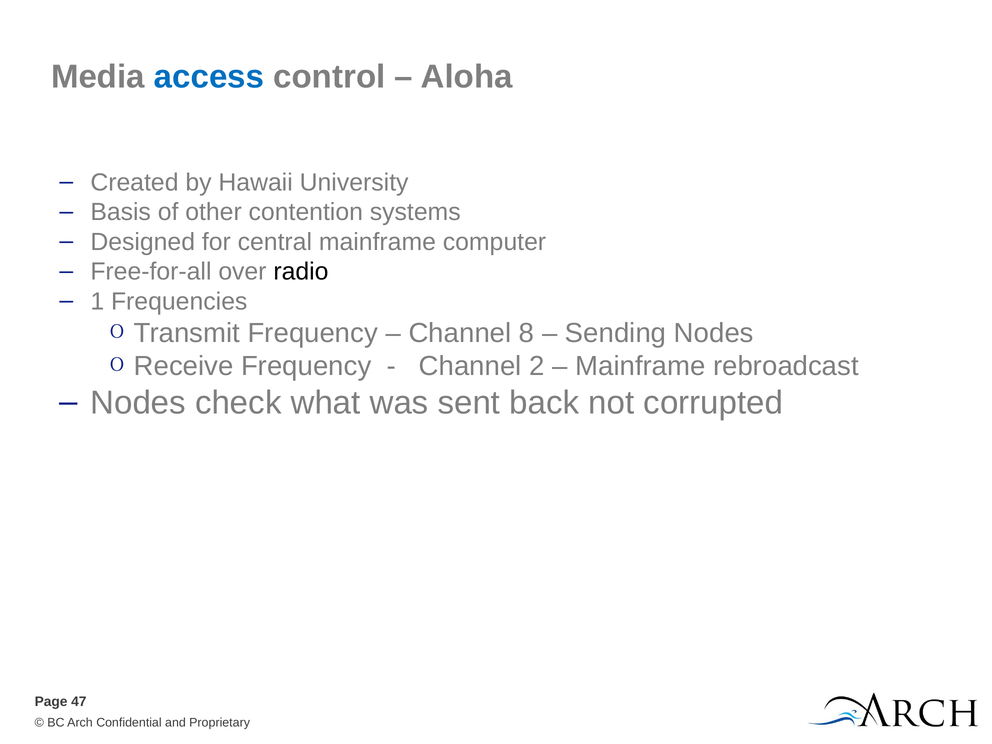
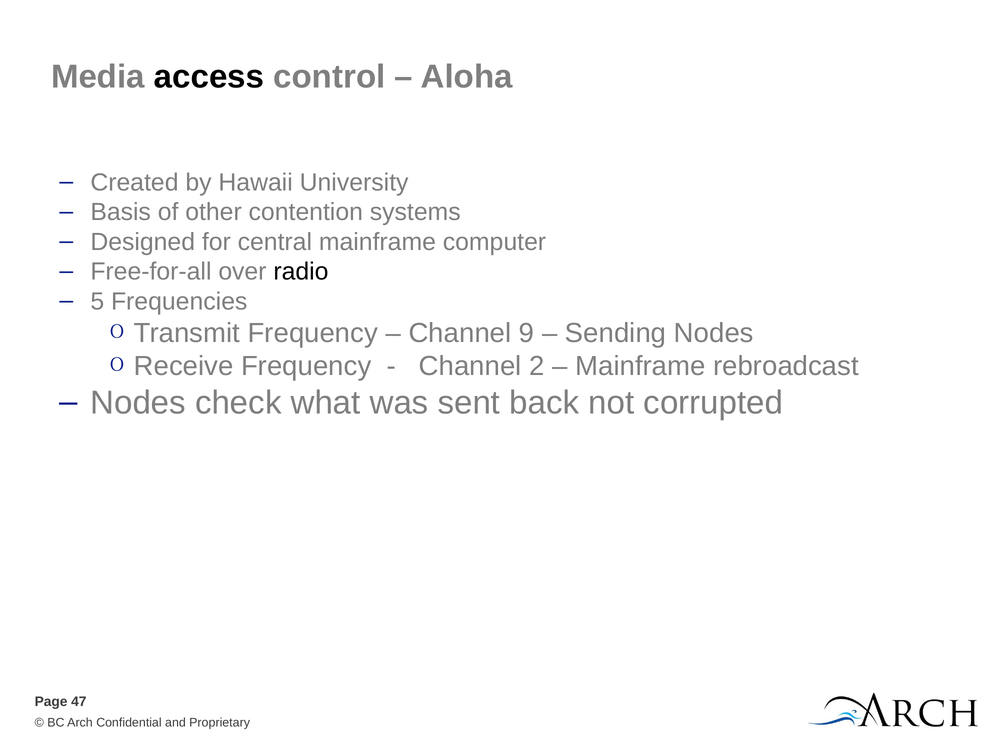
access colour: blue -> black (209, 77)
1: 1 -> 5 (97, 302)
8: 8 -> 9 (527, 333)
